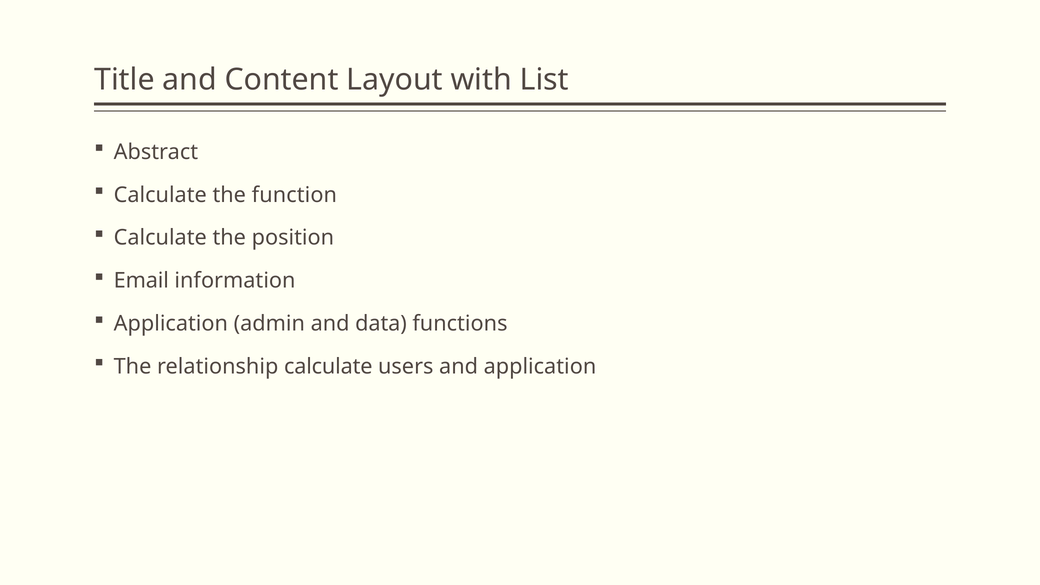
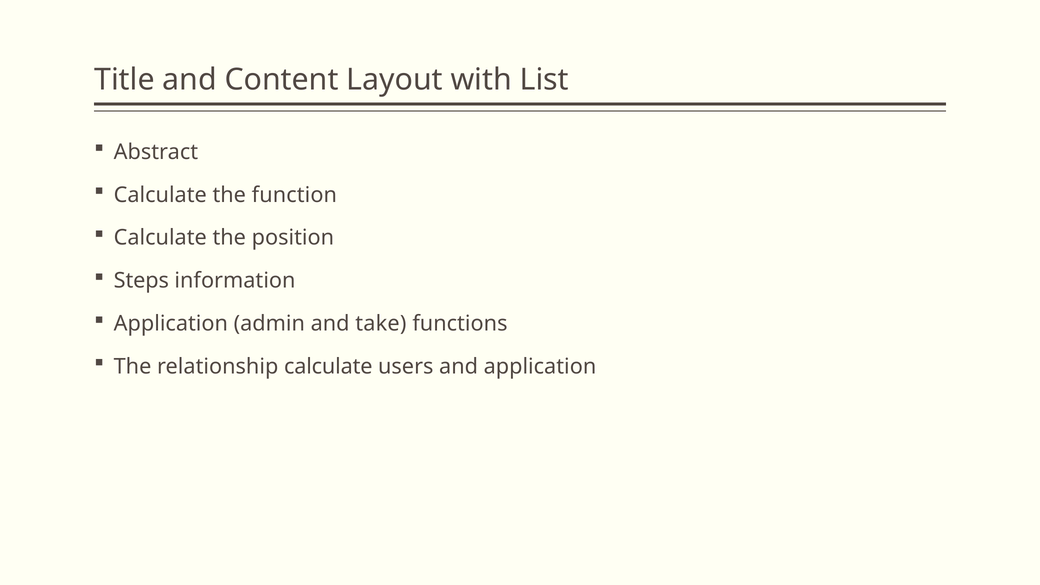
Email: Email -> Steps (141, 281)
data: data -> take (381, 324)
